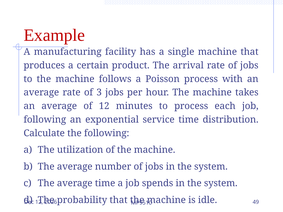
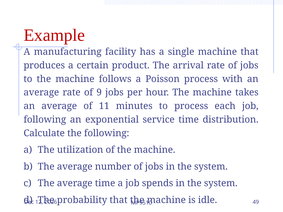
3: 3 -> 9 (99, 93)
of 12: 12 -> 11 (104, 106)
